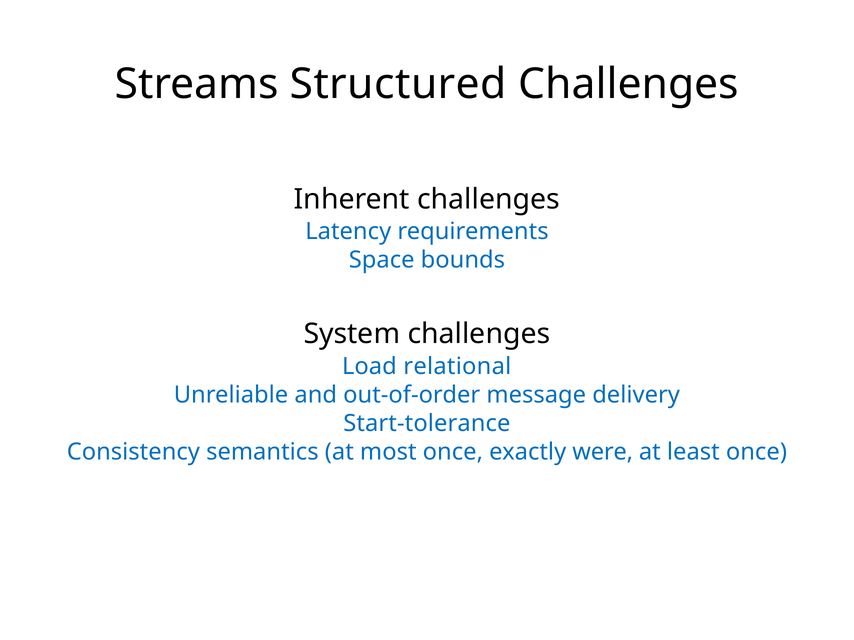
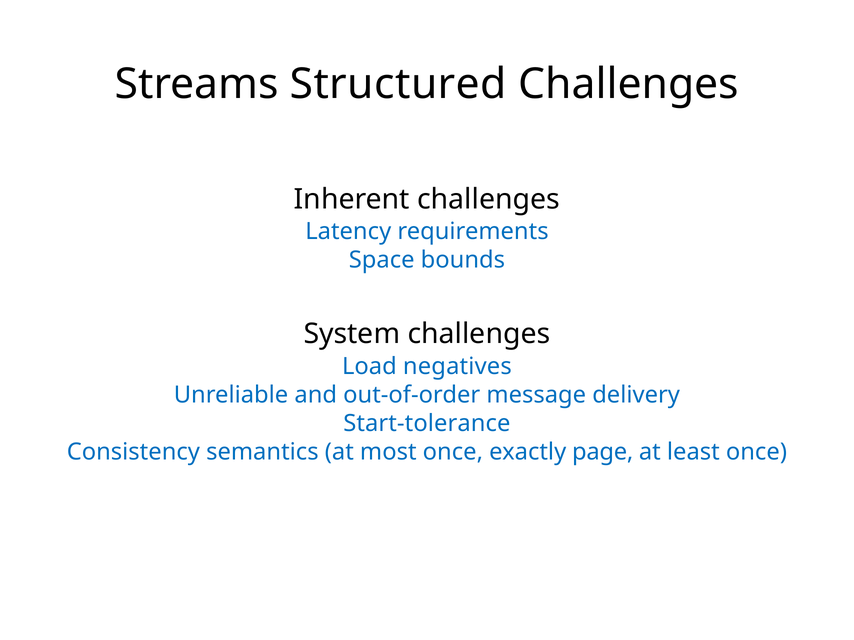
relational: relational -> negatives (457, 367)
were: were -> page (603, 452)
